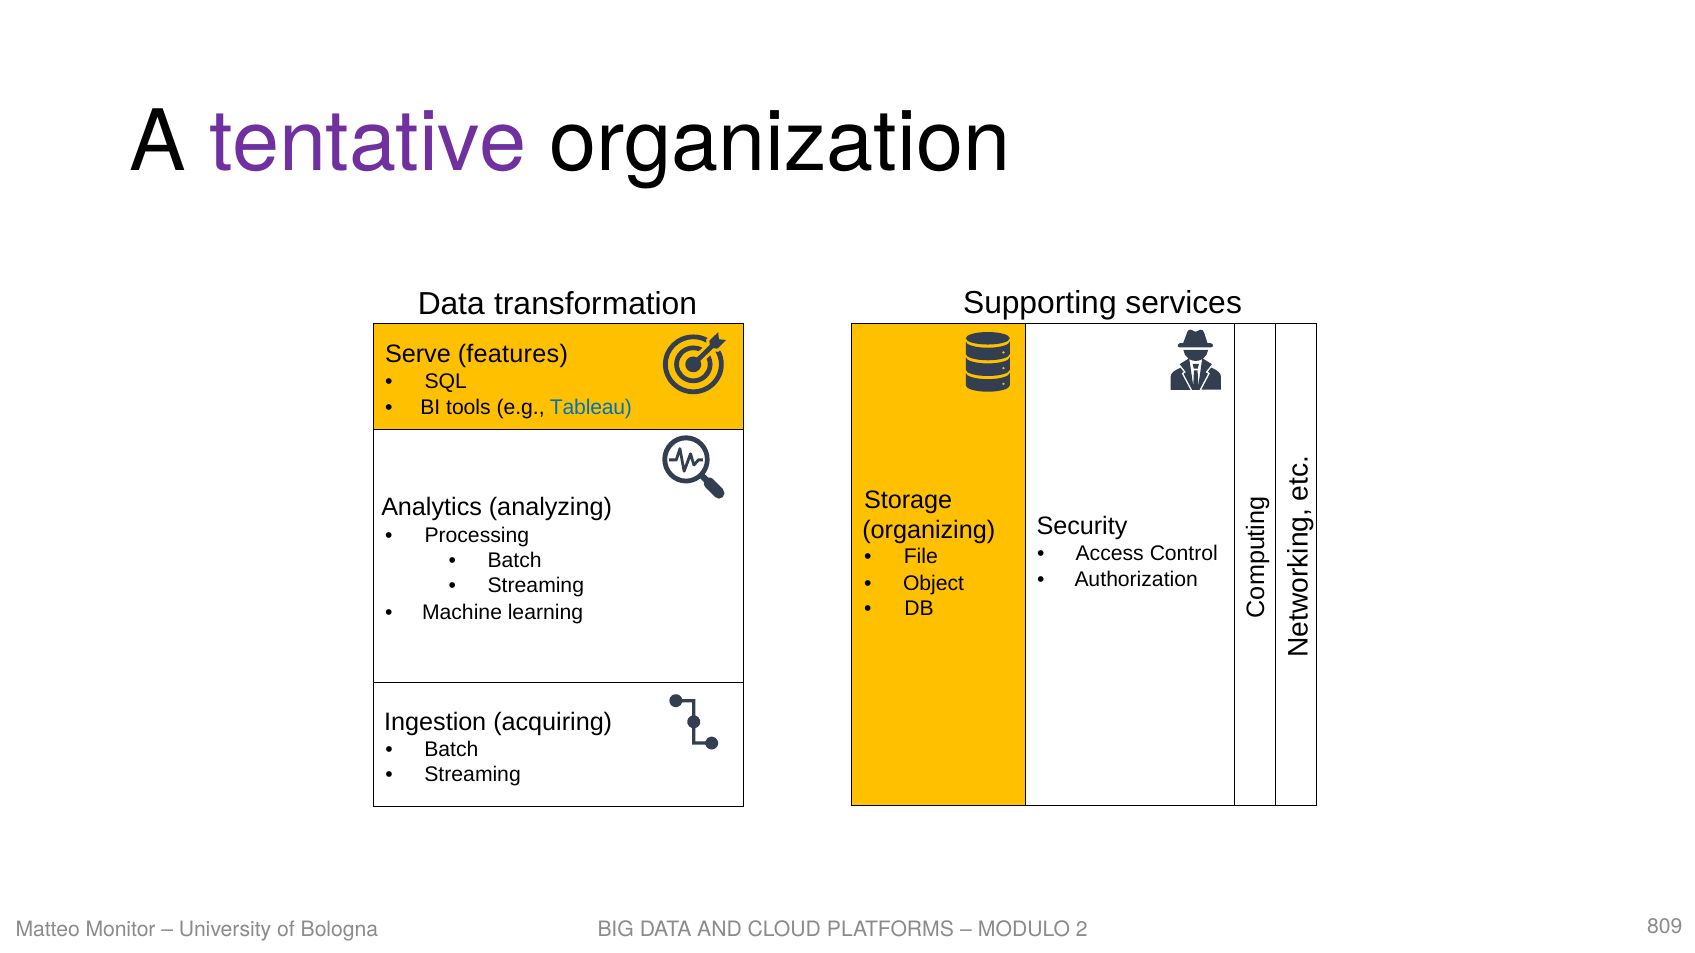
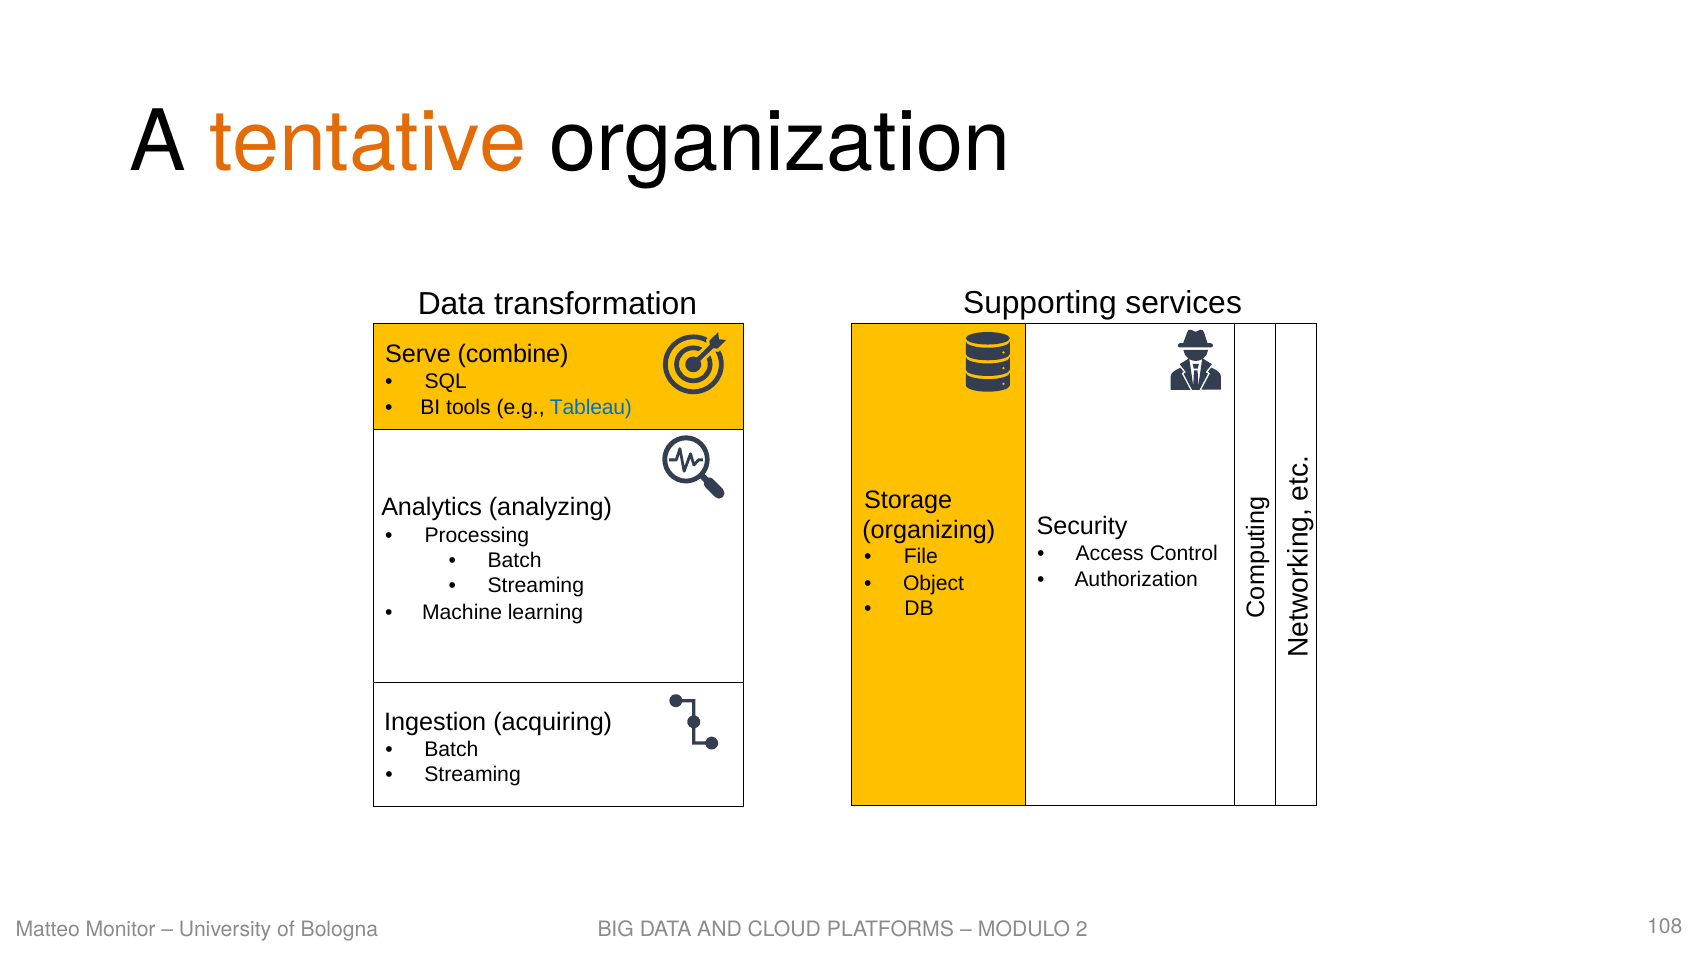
tentative colour: purple -> orange (368, 142)
features: features -> combine (513, 354)
809: 809 -> 108 (1665, 927)
